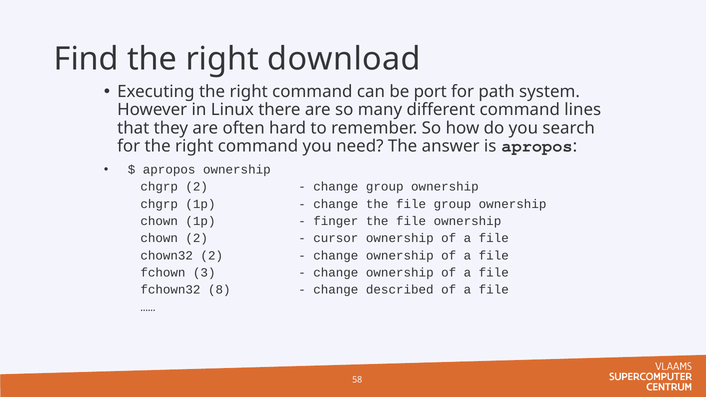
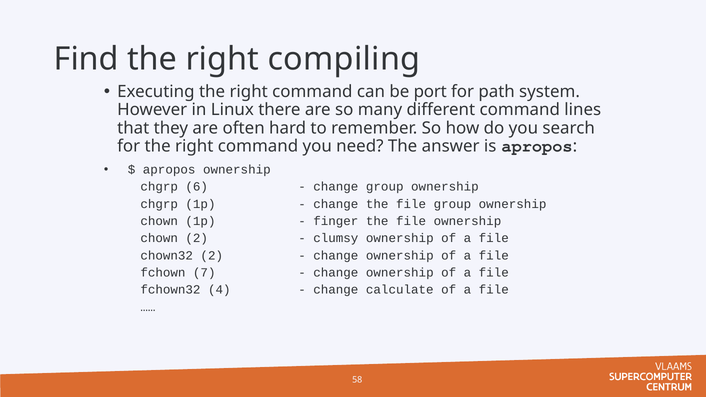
download: download -> compiling (344, 59)
chgrp 2: 2 -> 6 (197, 187)
cursor: cursor -> clumsy (336, 238)
3: 3 -> 7 (204, 273)
8: 8 -> 4 (219, 290)
described: described -> calculate (400, 290)
